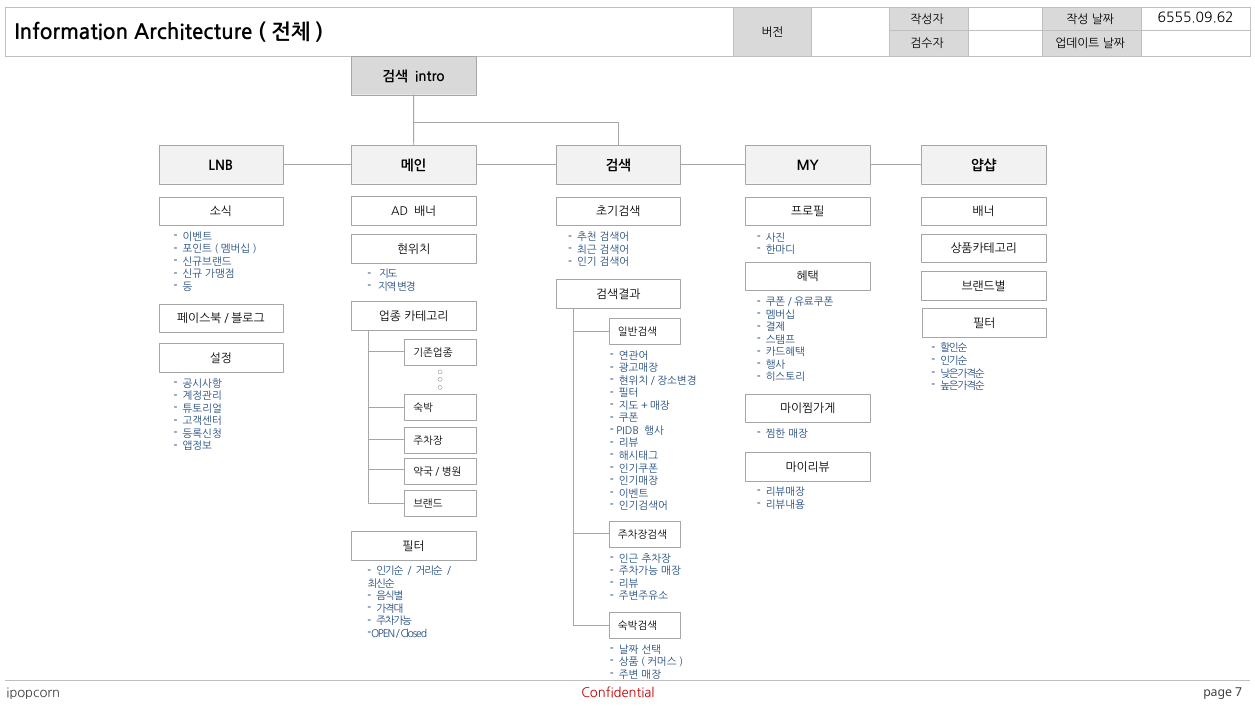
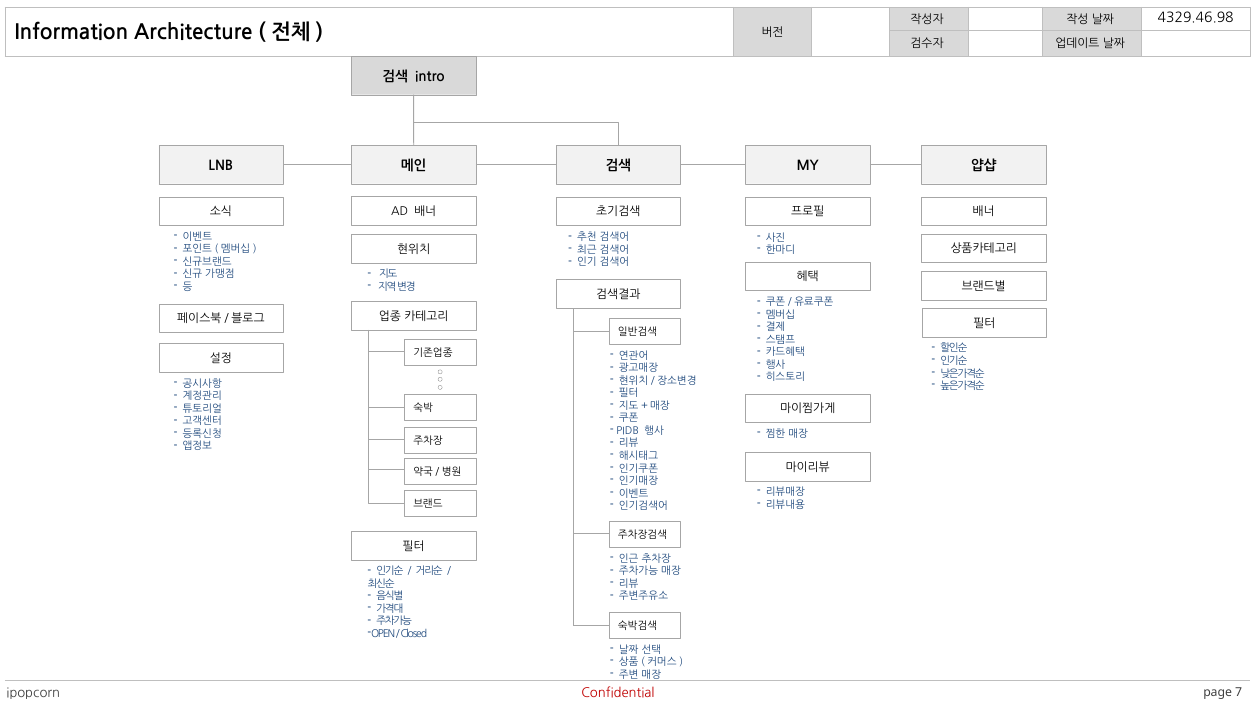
6555.09.62: 6555.09.62 -> 4329.46.98 (1196, 18)
